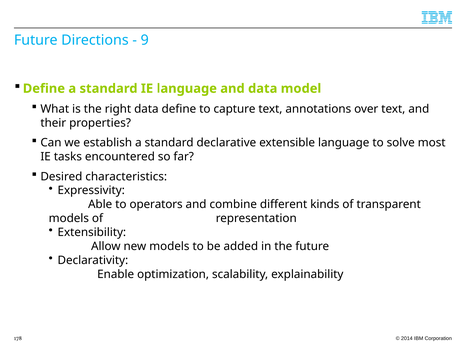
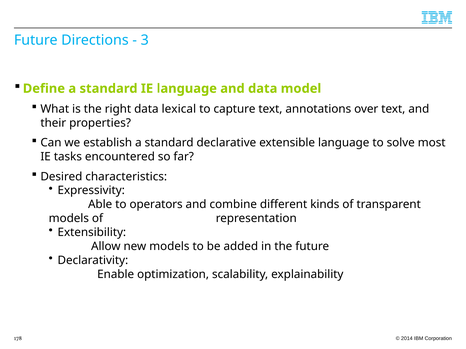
9: 9 -> 3 (145, 40)
data define: define -> lexical (179, 109)
